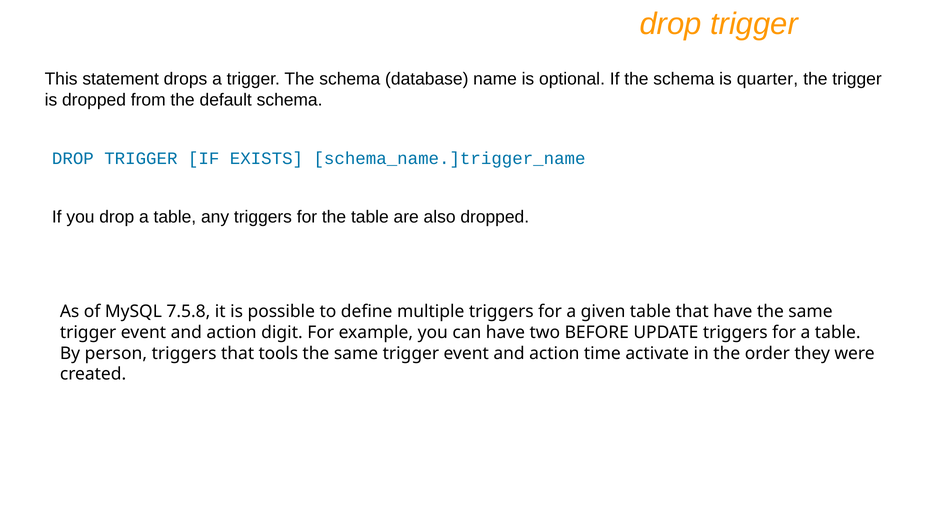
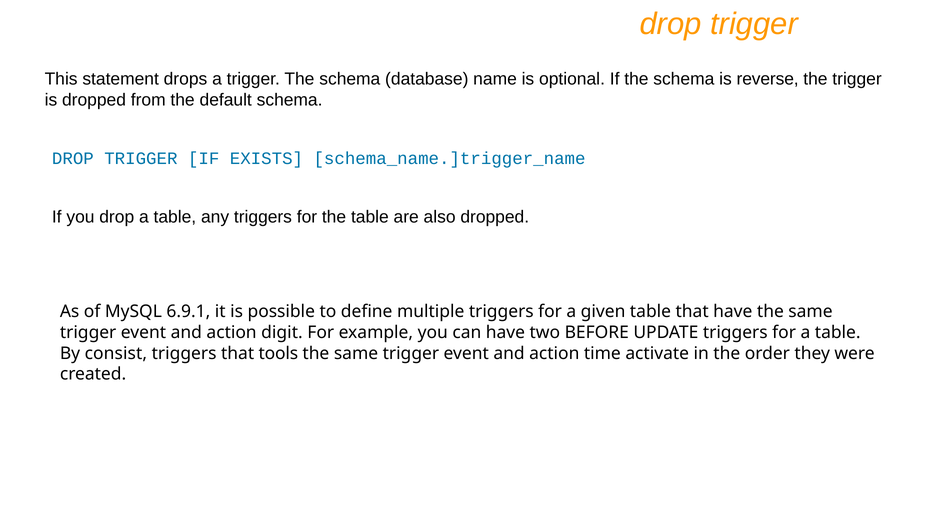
quarter: quarter -> reverse (768, 79)
7.5.8: 7.5.8 -> 6.9.1 (188, 312)
person: person -> consist (116, 353)
